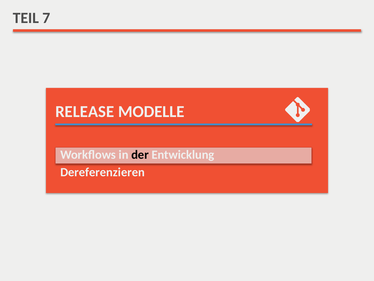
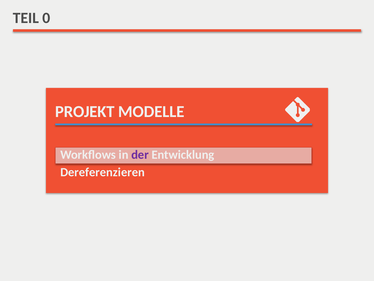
7: 7 -> 0 (46, 18)
RELEASE: RELEASE -> PROJEKT (85, 111)
der colour: black -> purple (140, 155)
